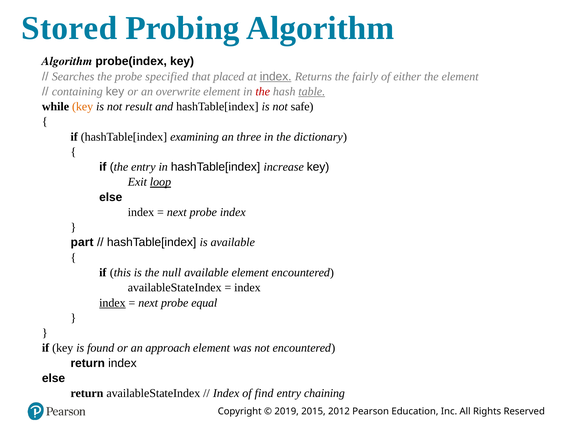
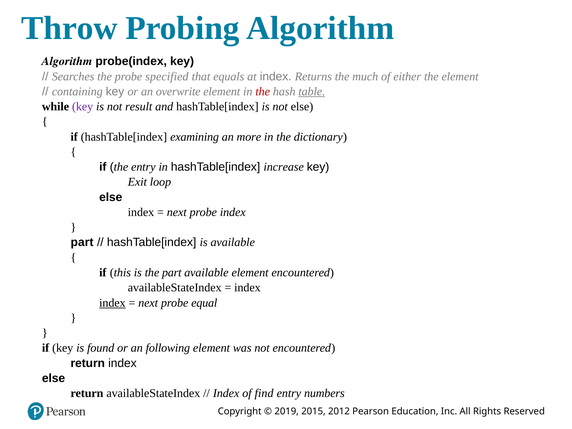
Stored: Stored -> Throw (69, 28)
placed: placed -> equals (229, 76)
index underline: present -> none (276, 76)
fairly: fairly -> much (365, 76)
key colour: orange -> purple (83, 107)
not safe: safe -> else (302, 107)
three: three -> more (249, 137)
loop underline: present -> none (160, 182)
the null: null -> part (172, 273)
approach: approach -> following (168, 348)
chaining: chaining -> numbers (324, 393)
